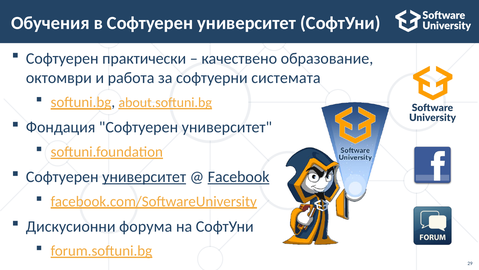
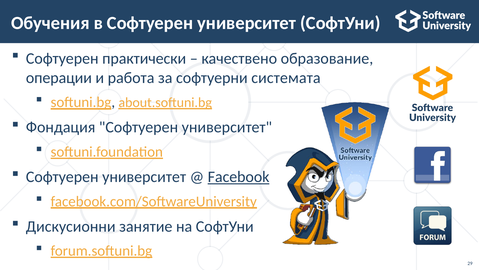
октомври: октомври -> операции (59, 78)
университет underline: present -> none (144, 176)
форума: форума -> занятие (146, 226)
